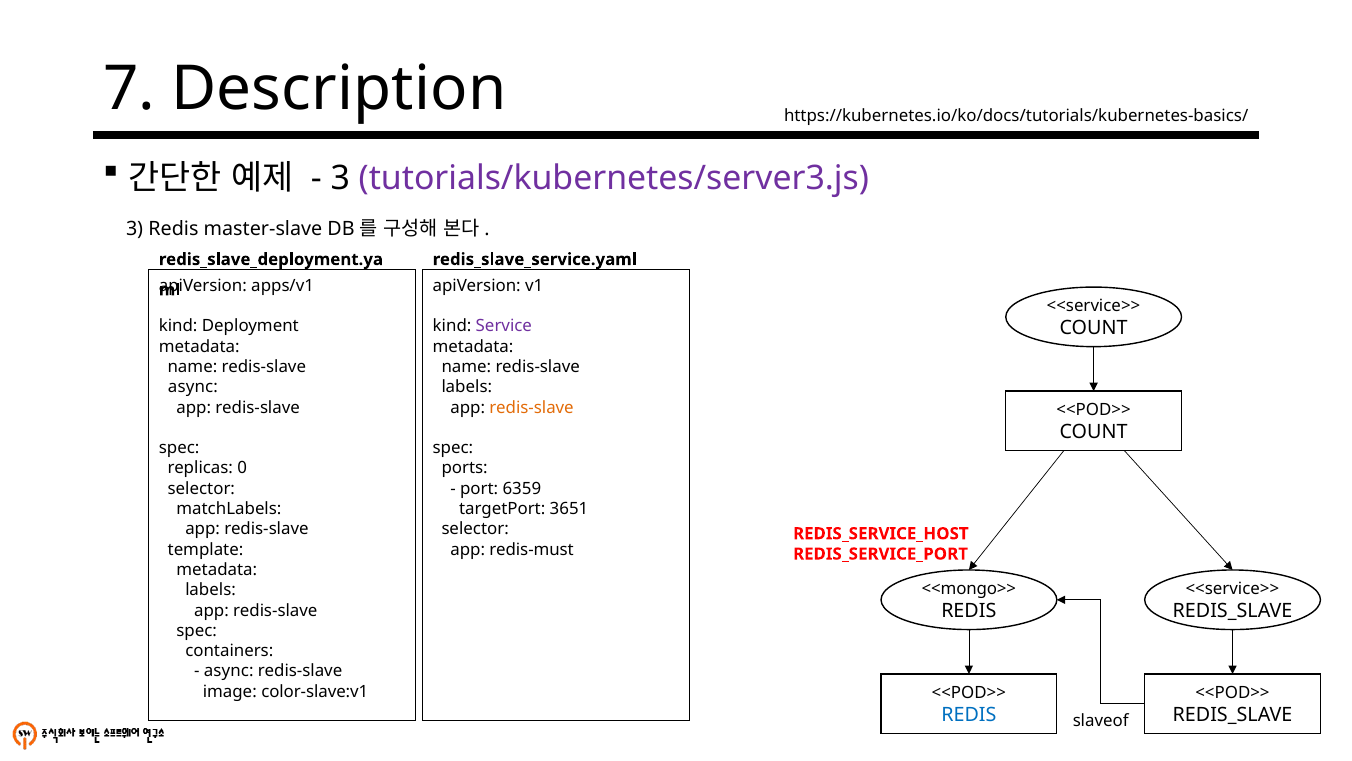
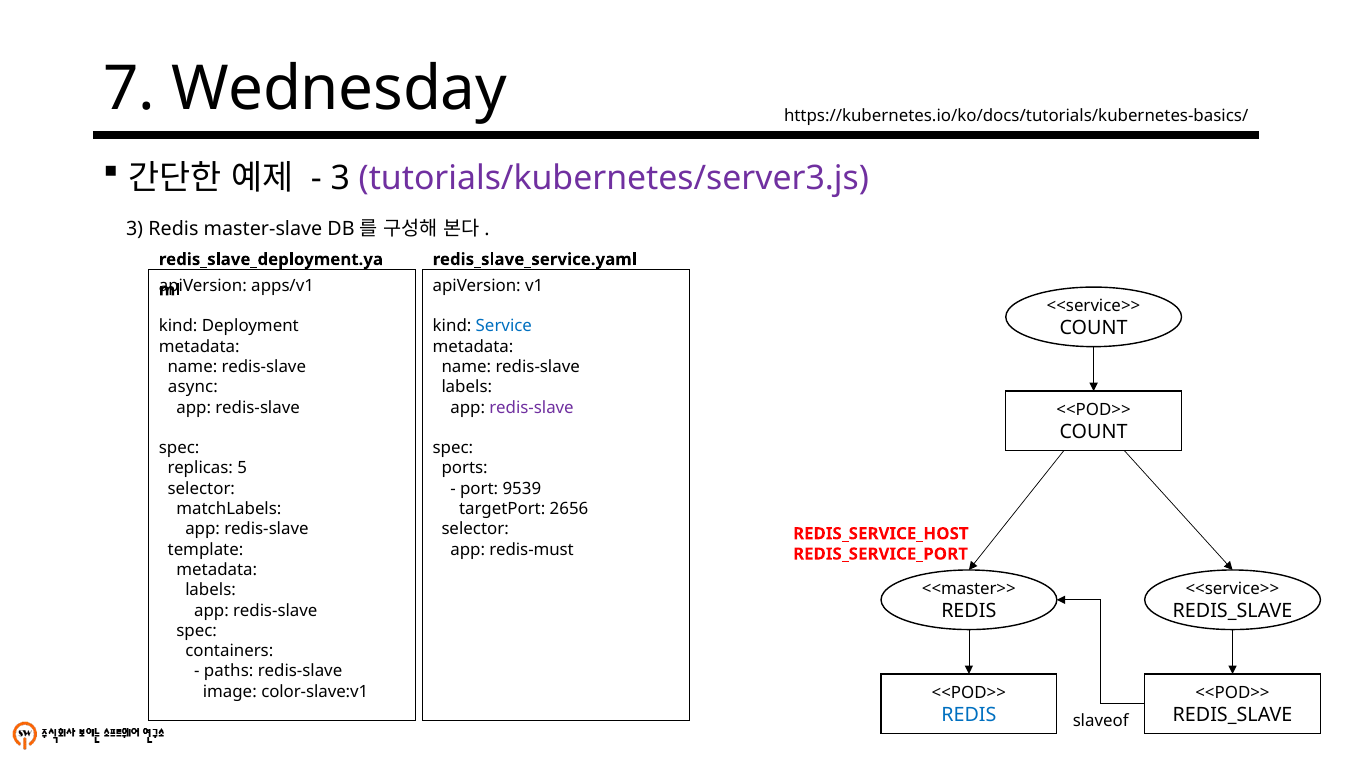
Description: Description -> Wednesday (339, 89)
Service colour: purple -> blue (504, 326)
redis-slave colour: orange -> purple (532, 407)
0: 0 -> 5 (242, 468)
6359: 6359 -> 9539 (522, 488)
3651: 3651 -> 2656 (569, 509)
<<mongo>>: <<mongo>> -> <<master>> (969, 589)
async: async -> paths (229, 671)
